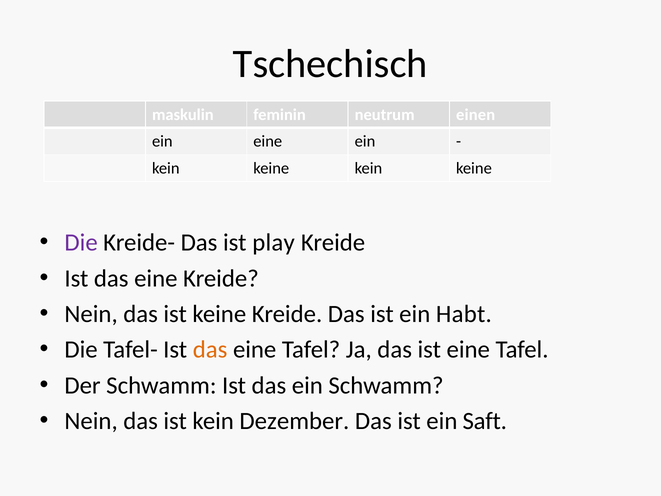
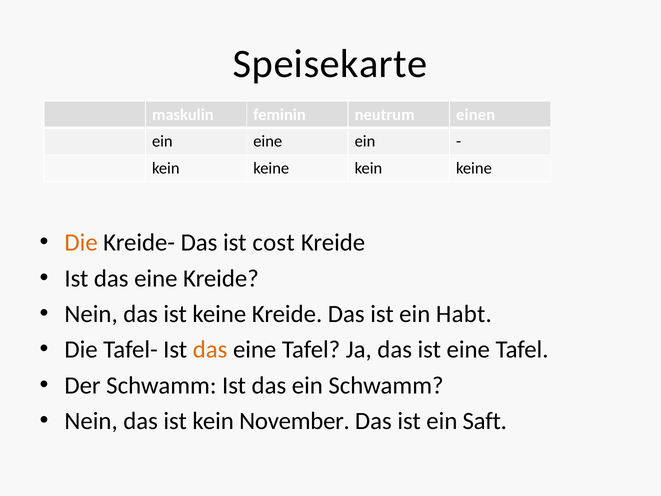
Tschechisch: Tschechisch -> Speisekarte (330, 64)
Die colour: purple -> orange (81, 243)
play: play -> cost (274, 243)
Dezember: Dezember -> November (295, 421)
